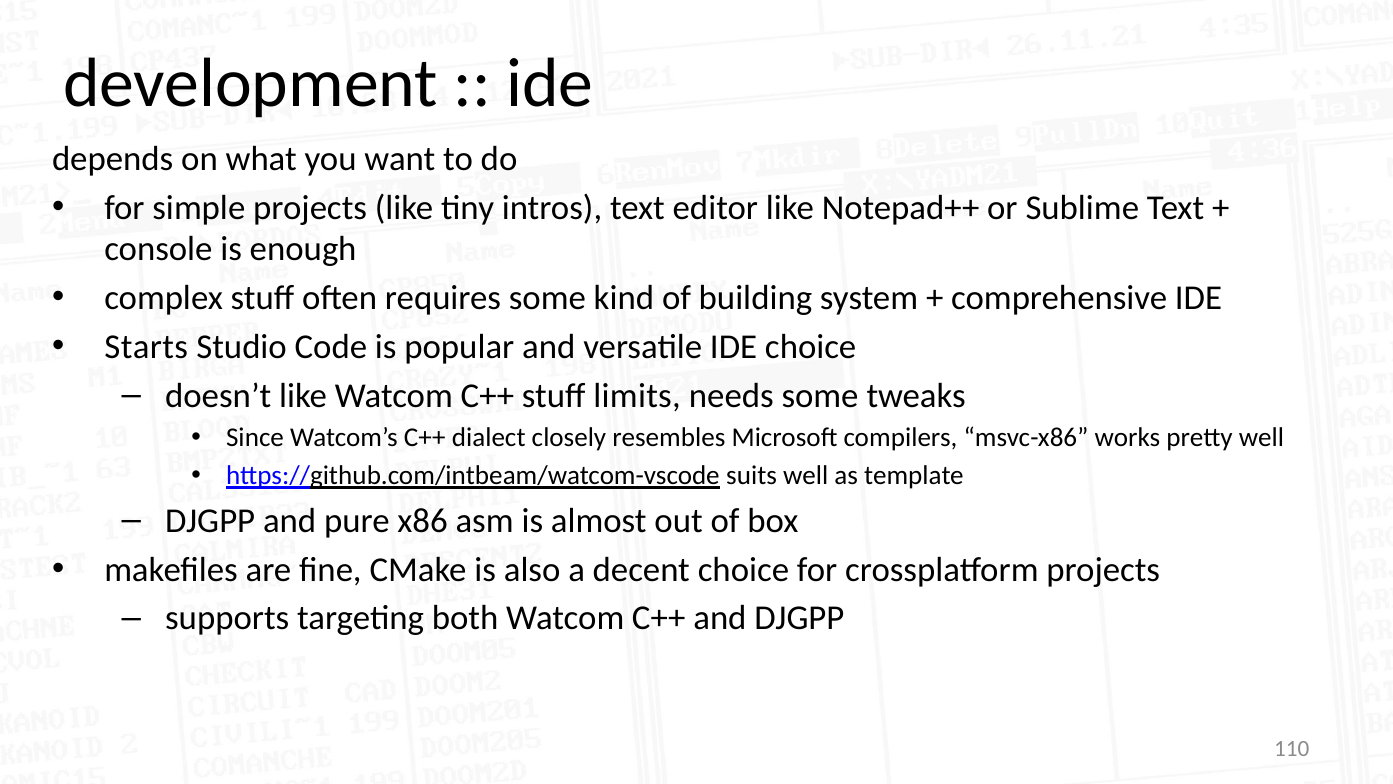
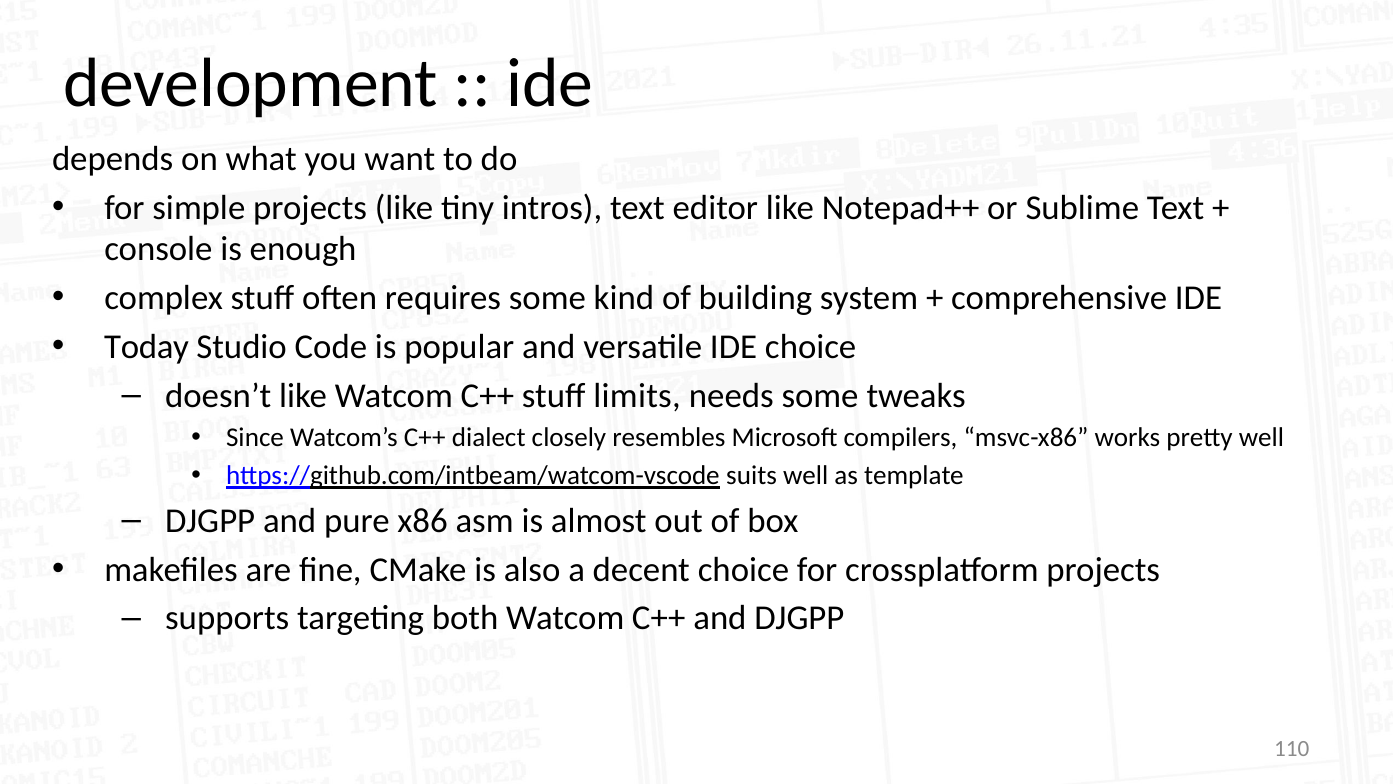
Starts: Starts -> Today (147, 347)
